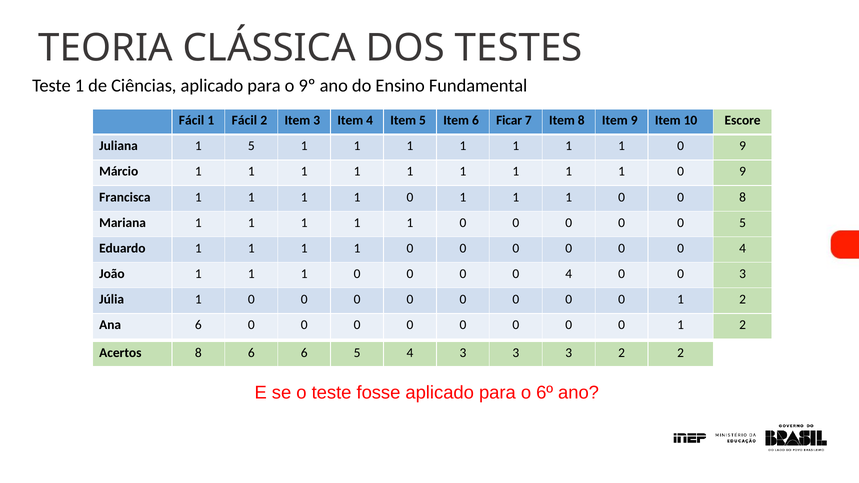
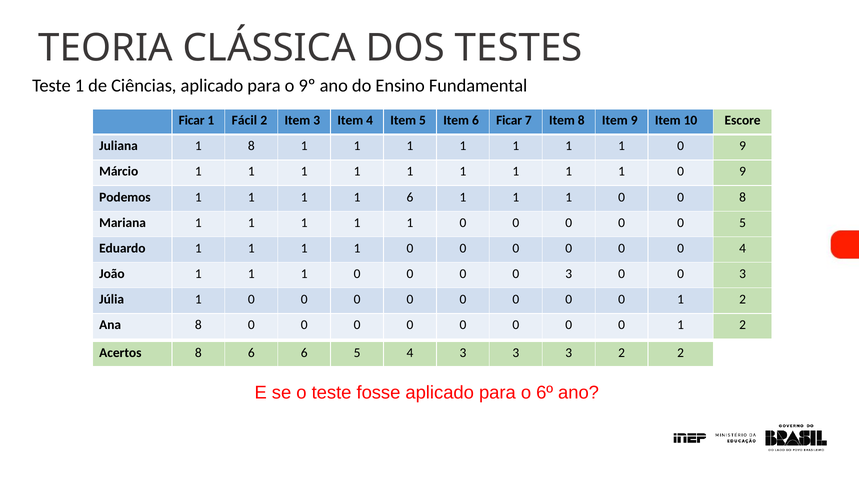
Fácil: Fácil -> Ficar (192, 120)
1 5: 5 -> 8 (251, 146)
Francisca: Francisca -> Podemos (125, 197)
0: 0 -> 6 (410, 197)
0 4: 4 -> 3 (569, 274)
Ana 6: 6 -> 8 (198, 325)
